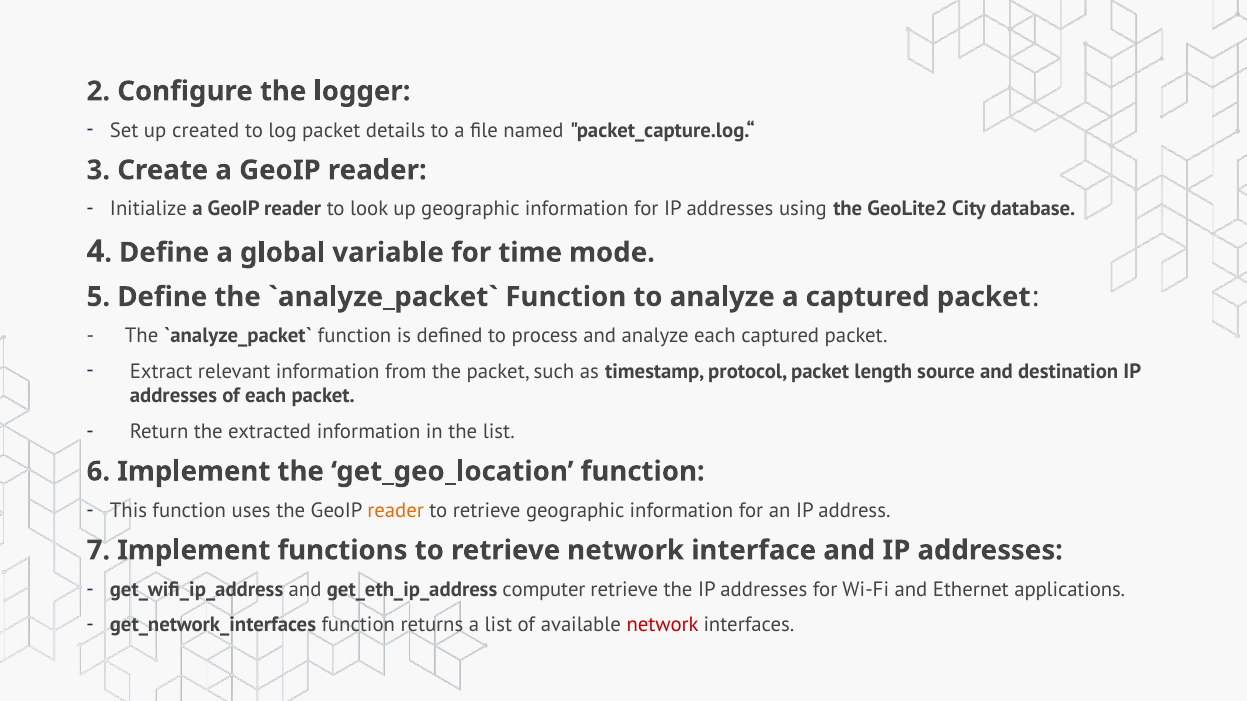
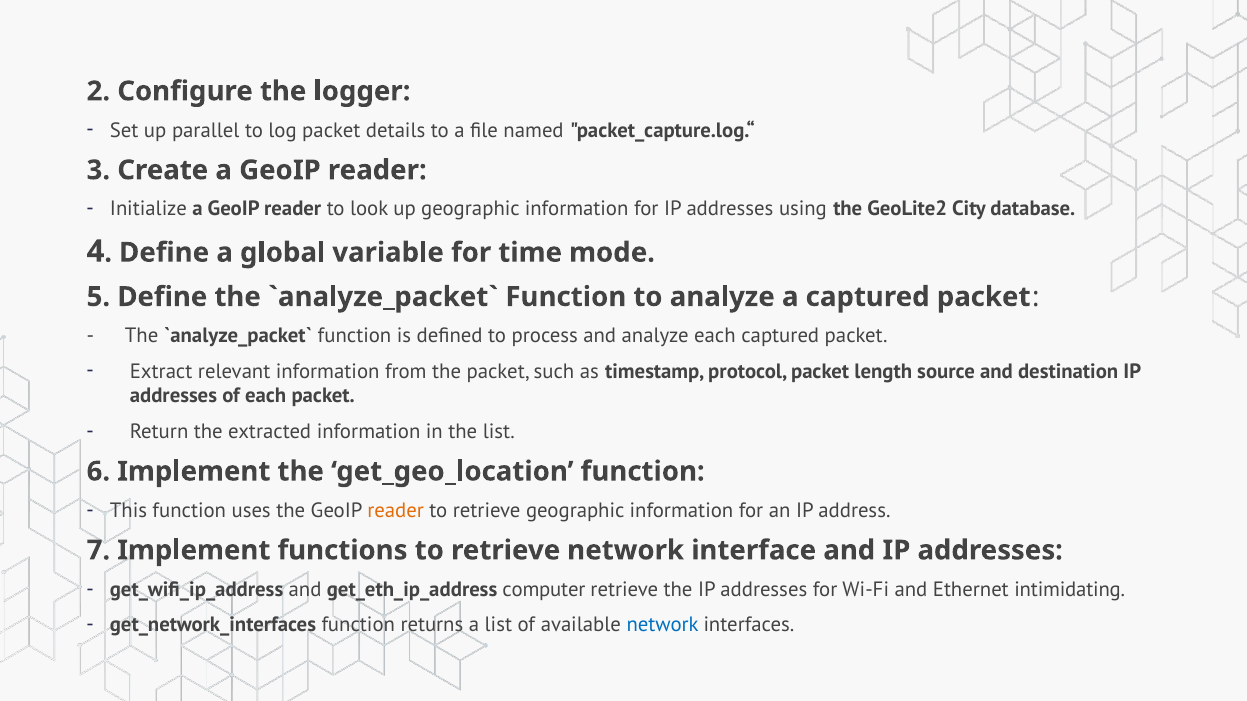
created: created -> parallel (206, 130)
applications: applications -> intimidating (1070, 590)
network colour: red -> blue (663, 625)
